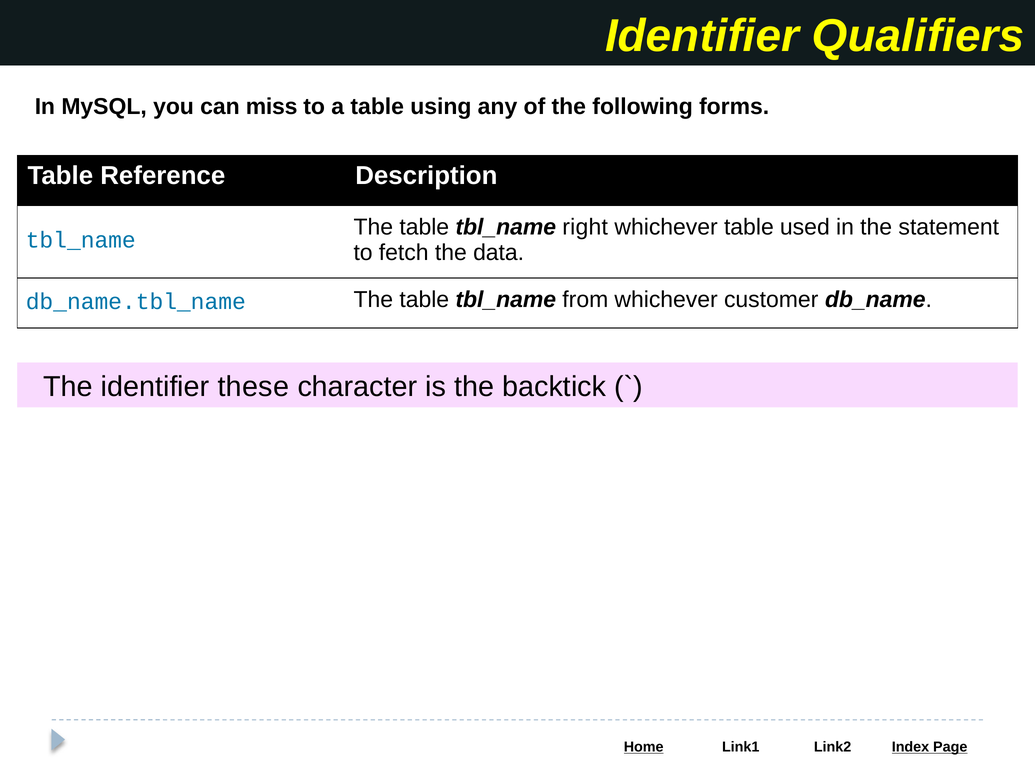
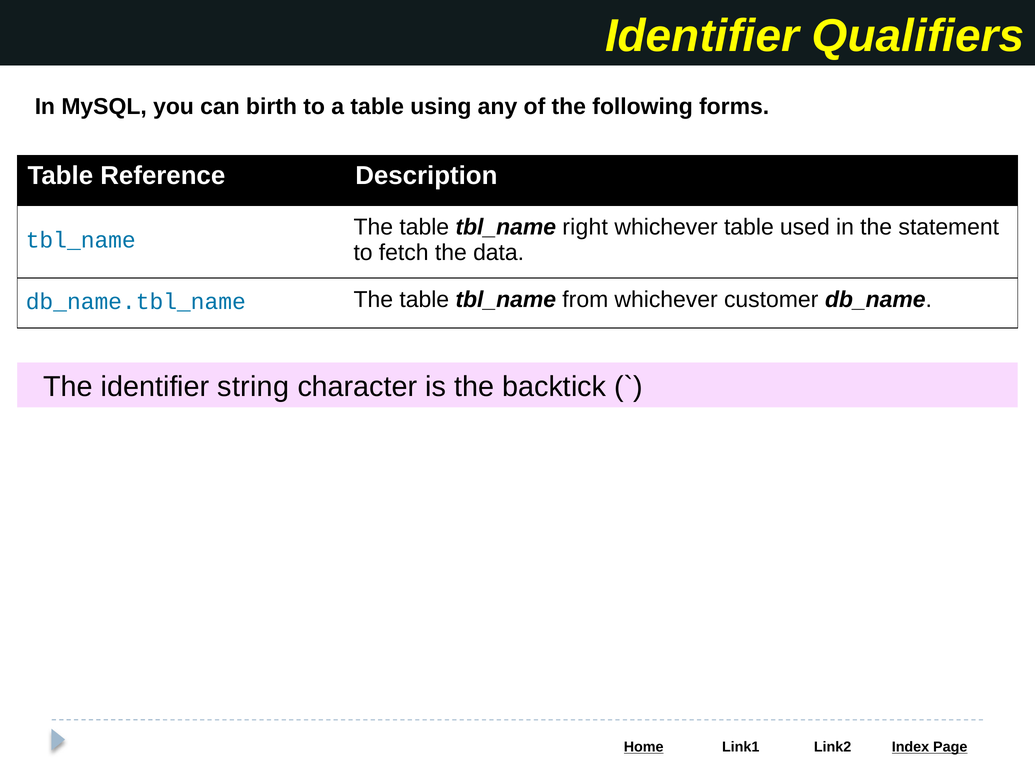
miss: miss -> birth (271, 107)
these: these -> string (253, 387)
